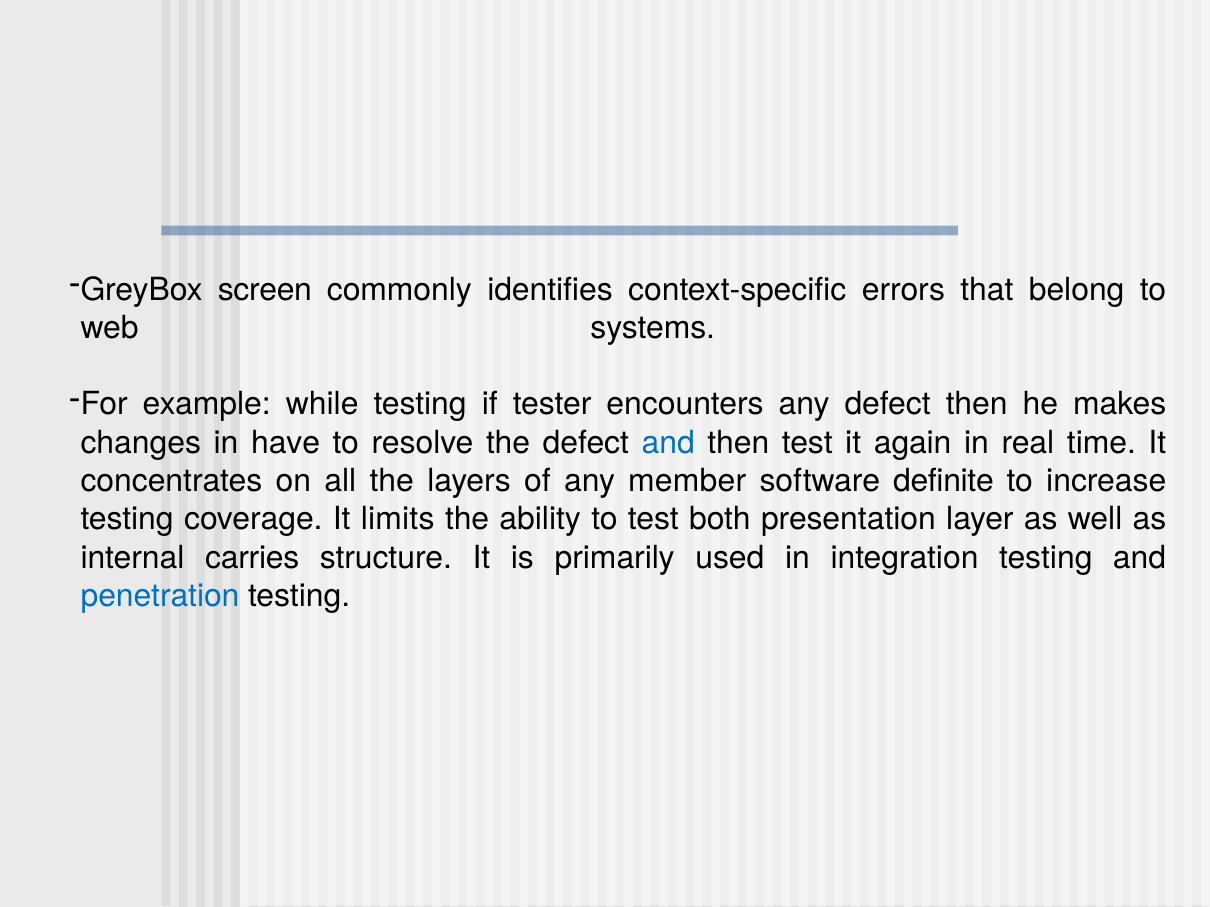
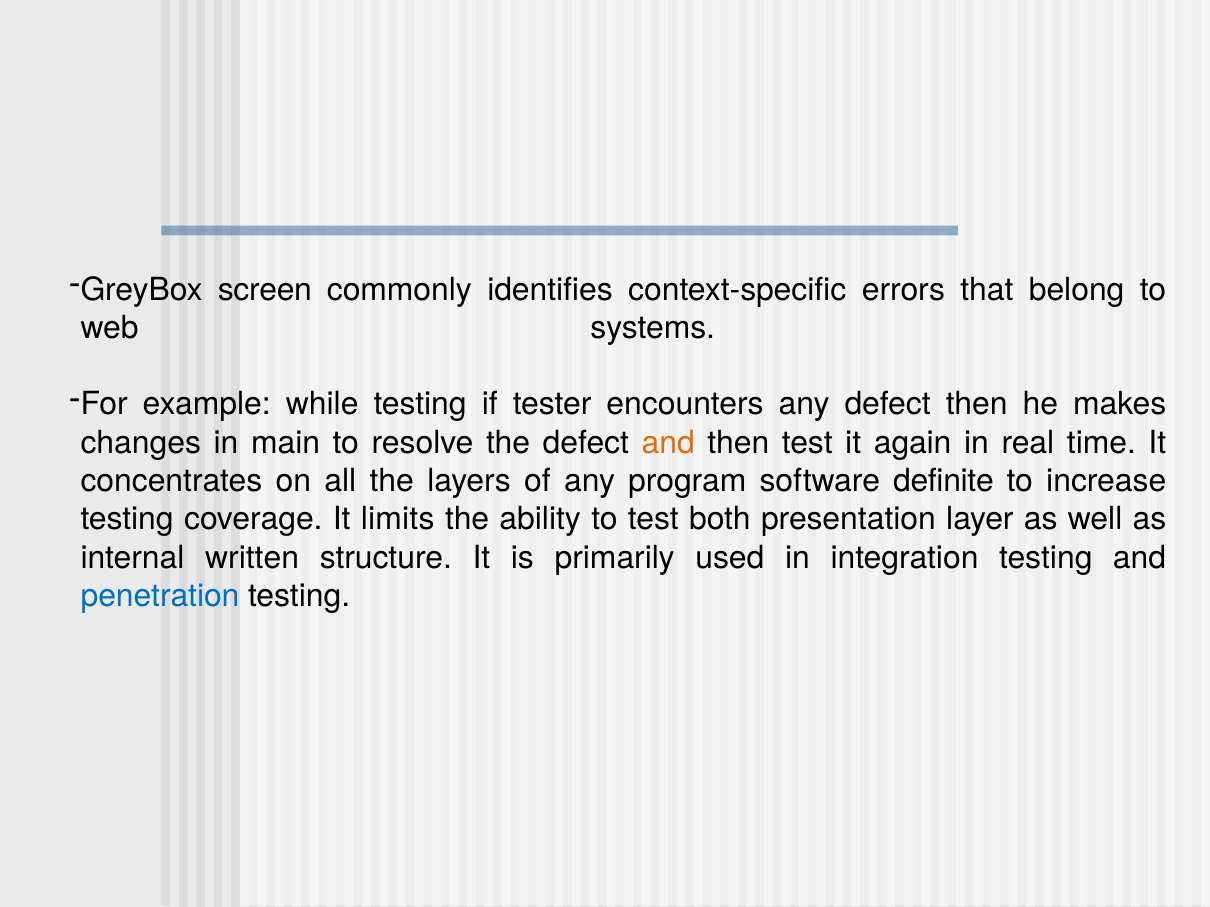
have: have -> main (286, 443)
and colour: blue -> orange (668, 443)
member: member -> program (687, 481)
carries: carries -> written (252, 558)
